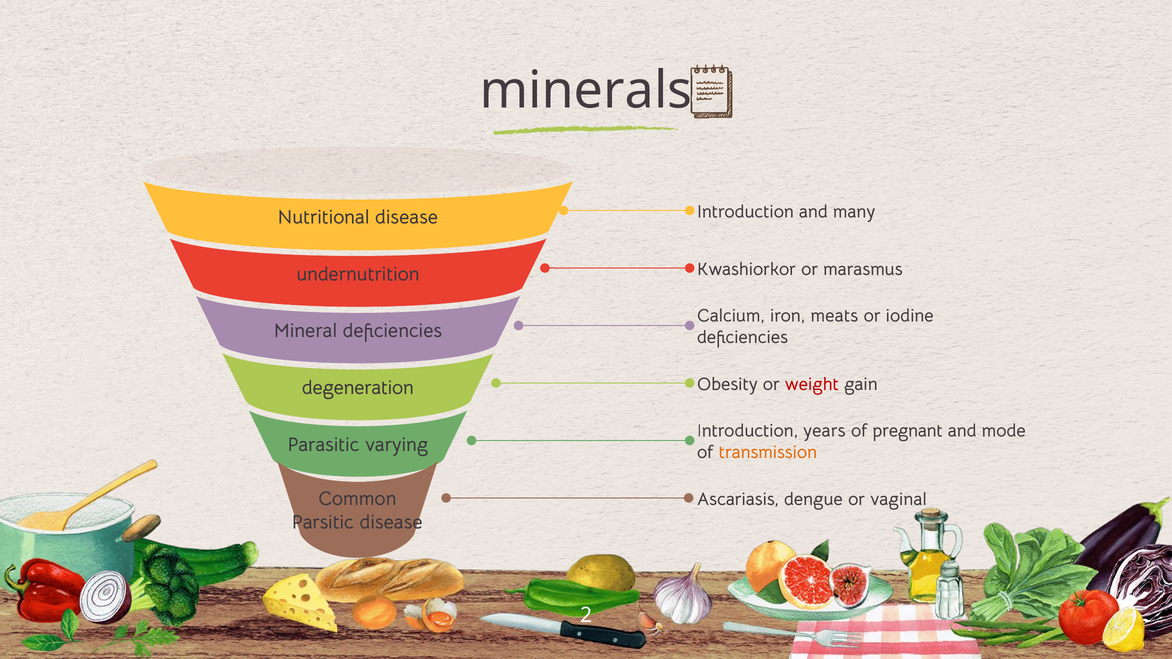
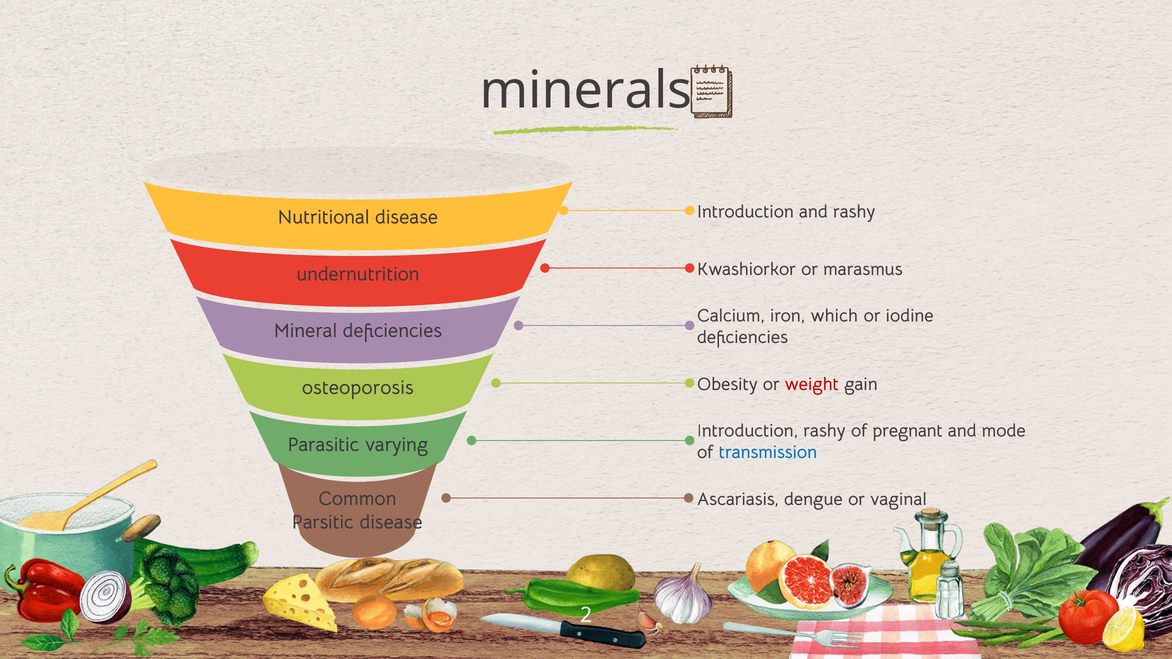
and many: many -> rashy (854, 212)
meats: meats -> which (834, 316)
degeneration: degeneration -> osteoporosis (358, 388)
Introduction years: years -> rashy (824, 431)
transmission colour: orange -> blue (768, 453)
